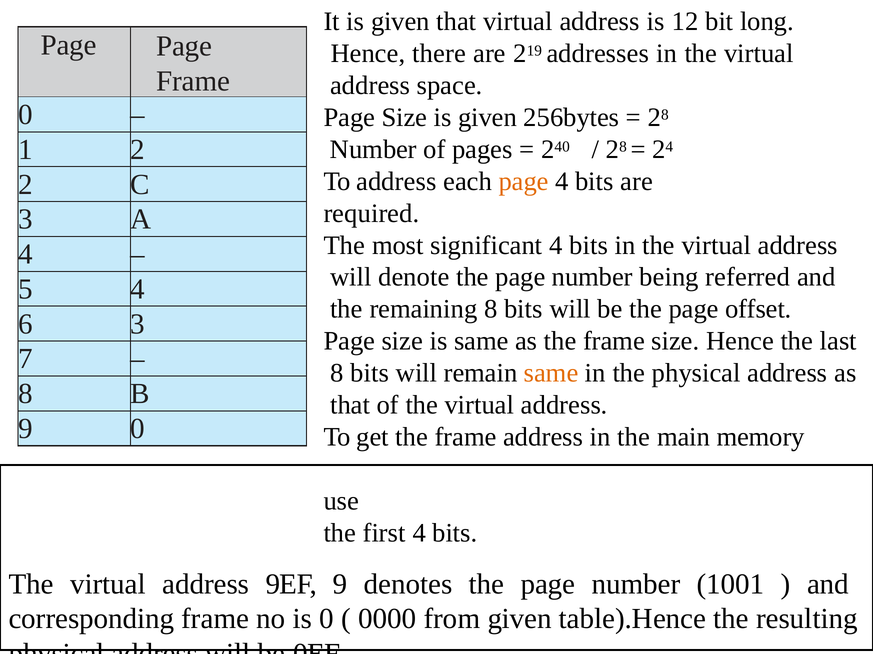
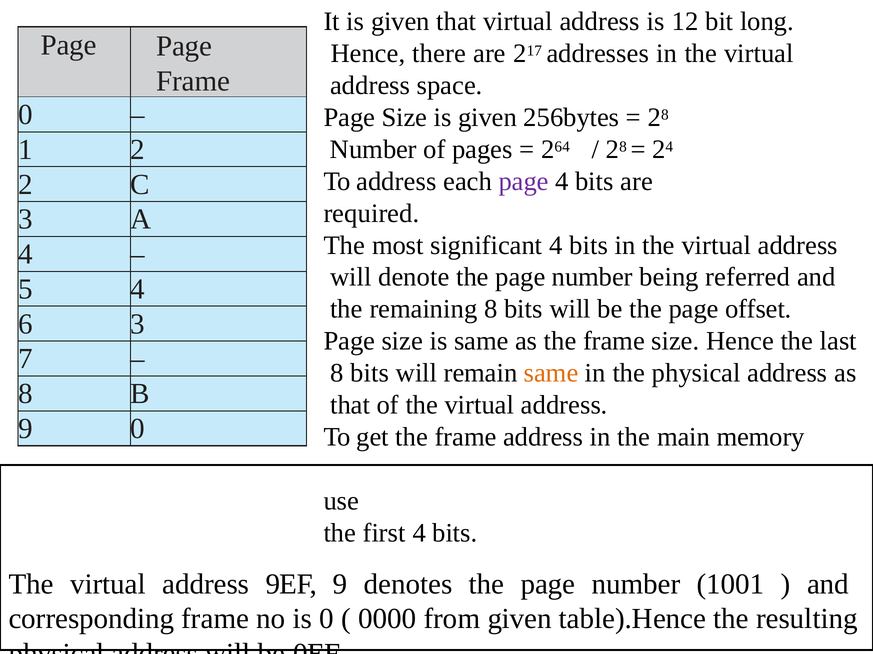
19: 19 -> 17 (534, 51)
40: 40 -> 64 (562, 147)
page colour: orange -> purple (524, 182)
